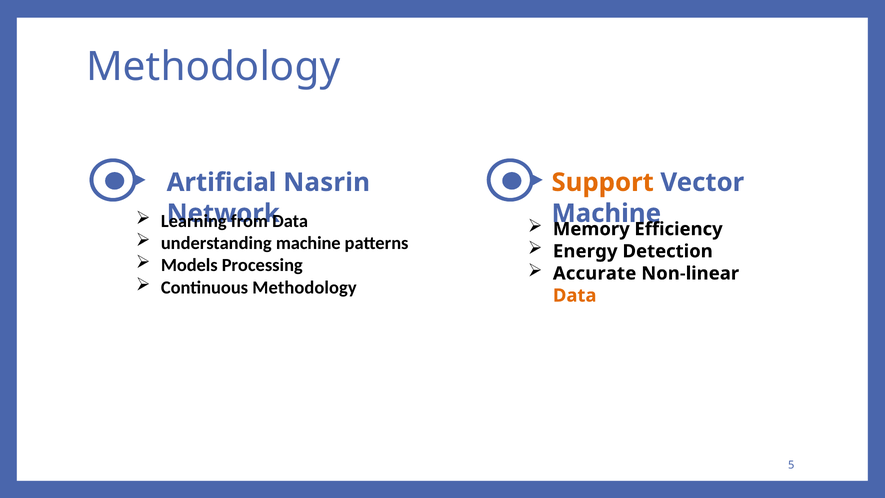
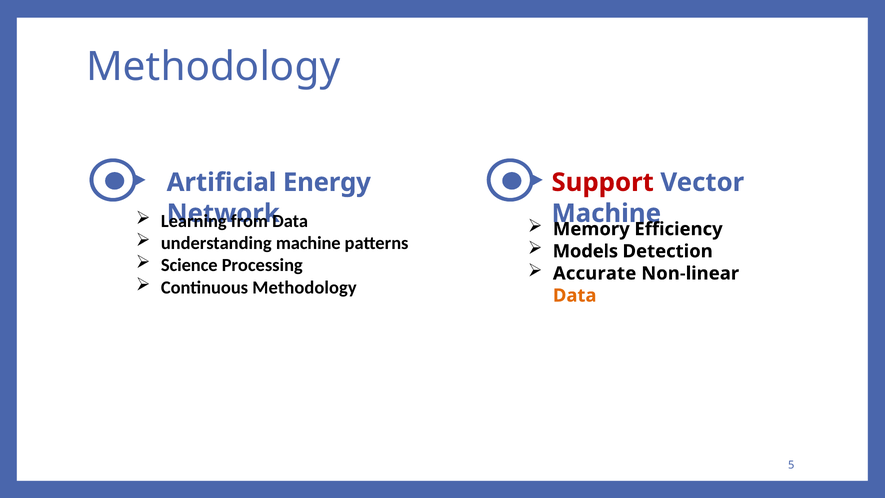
Nasrin: Nasrin -> Energy (327, 182)
Support colour: orange -> red (603, 182)
Energy: Energy -> Models (585, 251)
Models: Models -> Science (189, 265)
